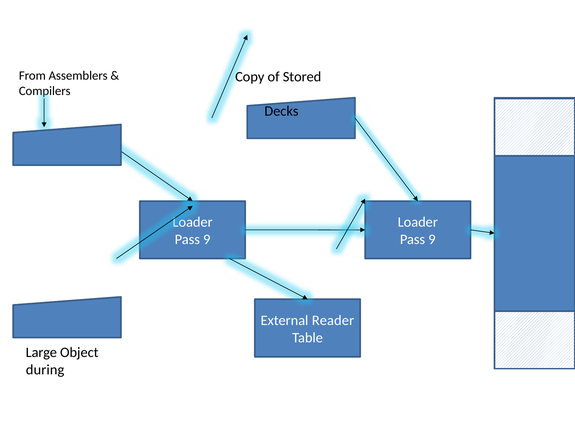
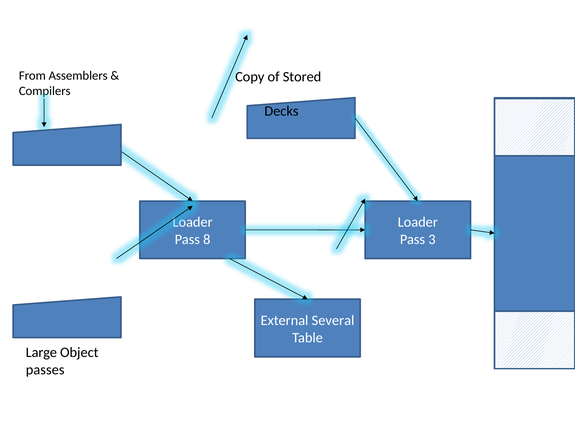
9: 9 -> 8 (207, 240)
9: 9 -> 3 (432, 240)
Reader: Reader -> Several (333, 321)
during: during -> passes (45, 370)
